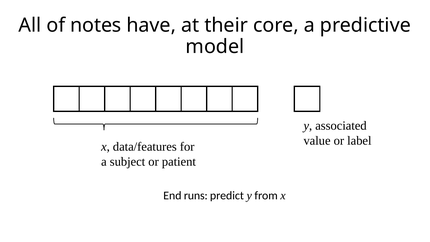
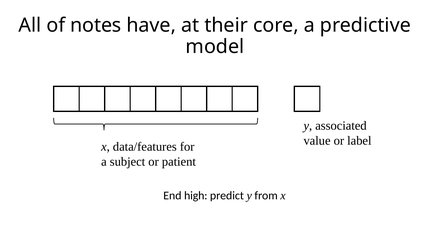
runs: runs -> high (196, 195)
